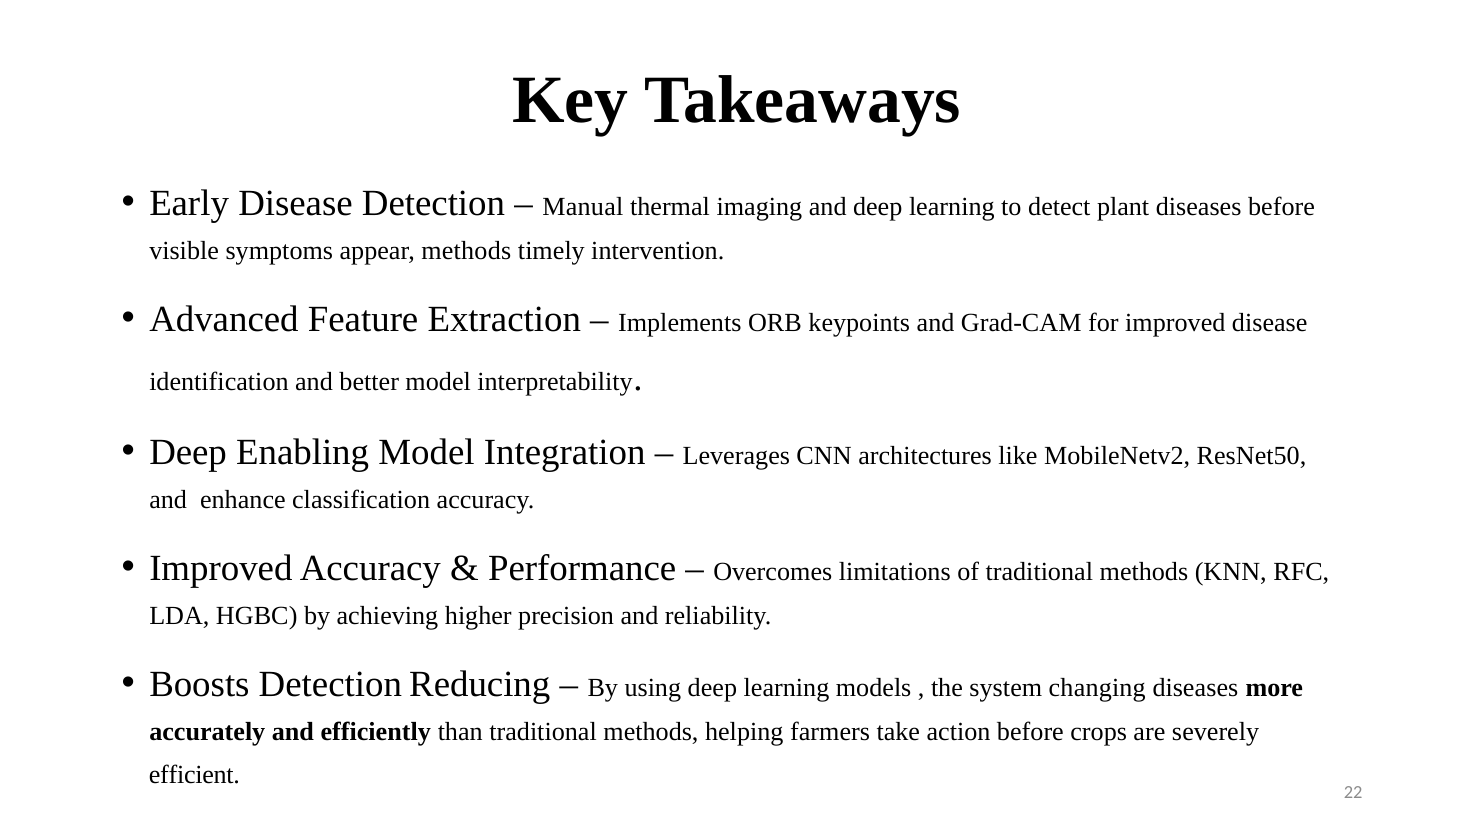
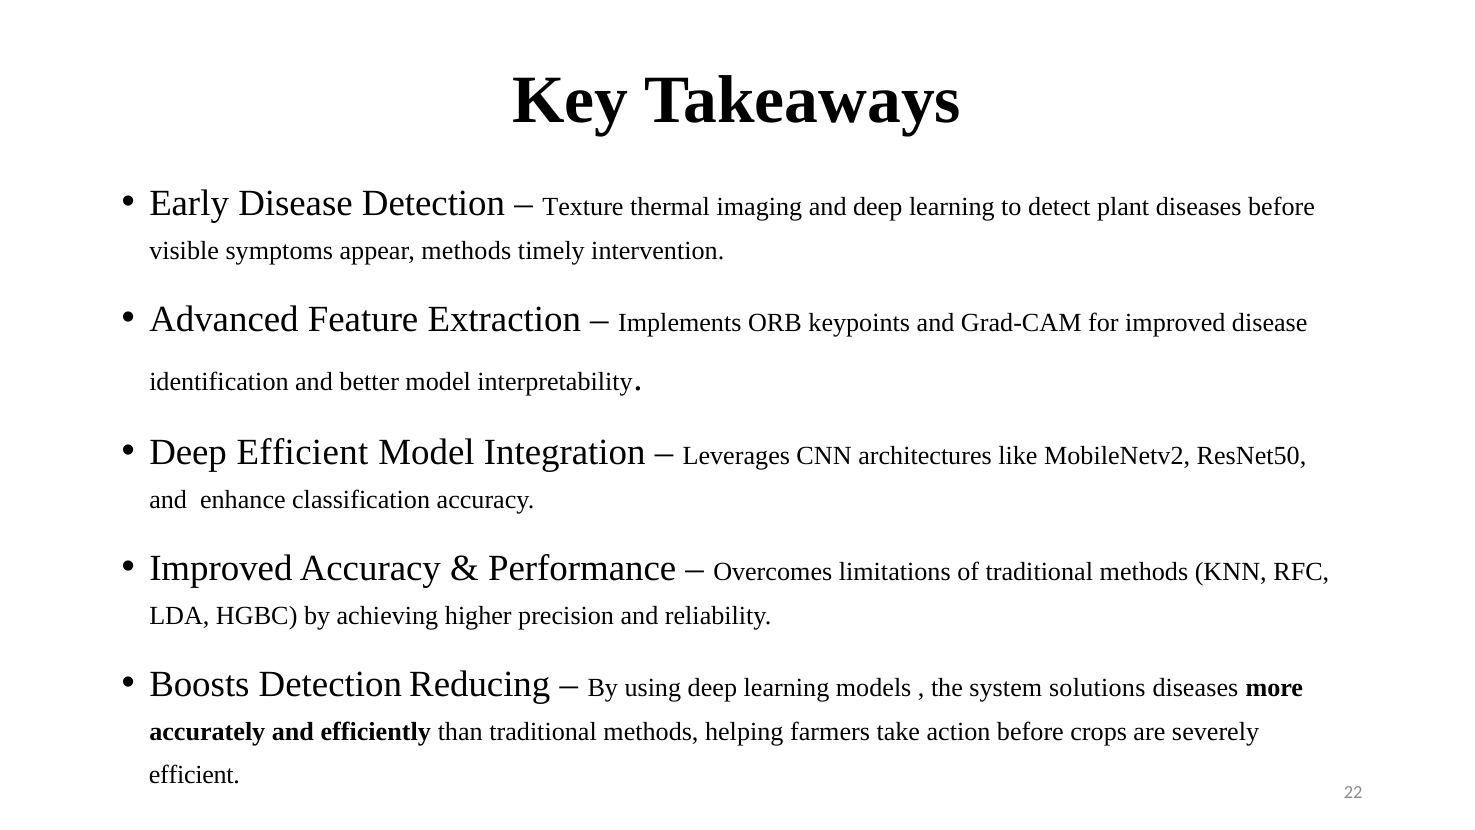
Manual: Manual -> Texture (583, 207)
Deep Enabling: Enabling -> Efficient (302, 452)
changing: changing -> solutions (1097, 687)
